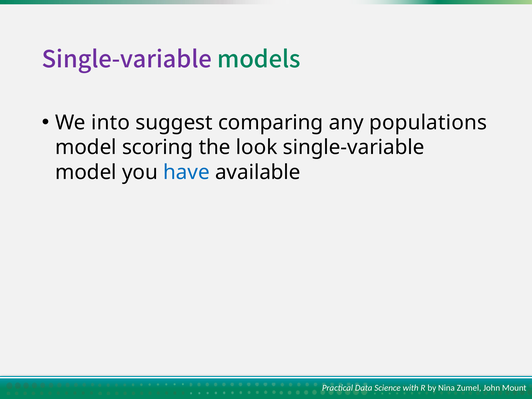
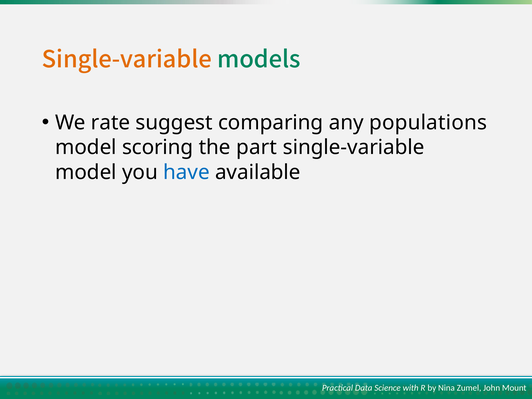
Single-variable colour: purple -> orange (127, 60)
into: into -> rate (111, 123)
look: look -> part (257, 147)
